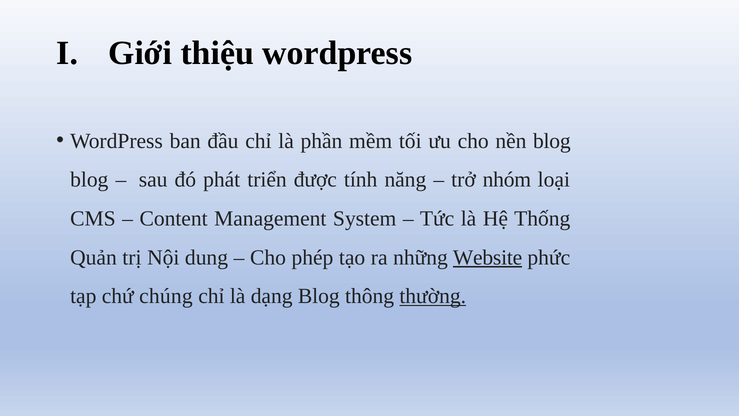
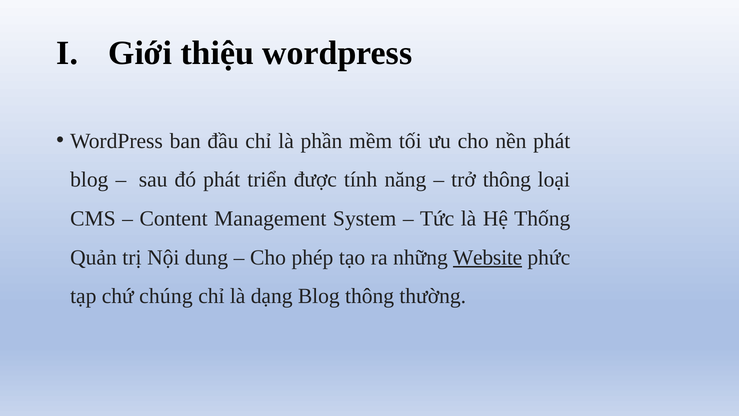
nền blog: blog -> phát (552, 141)
trở nhóm: nhóm -> thông (507, 180)
thường underline: present -> none (433, 296)
